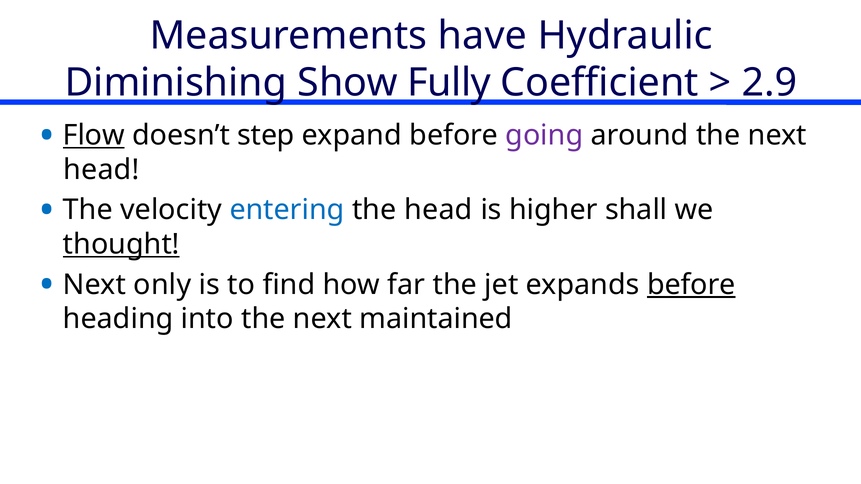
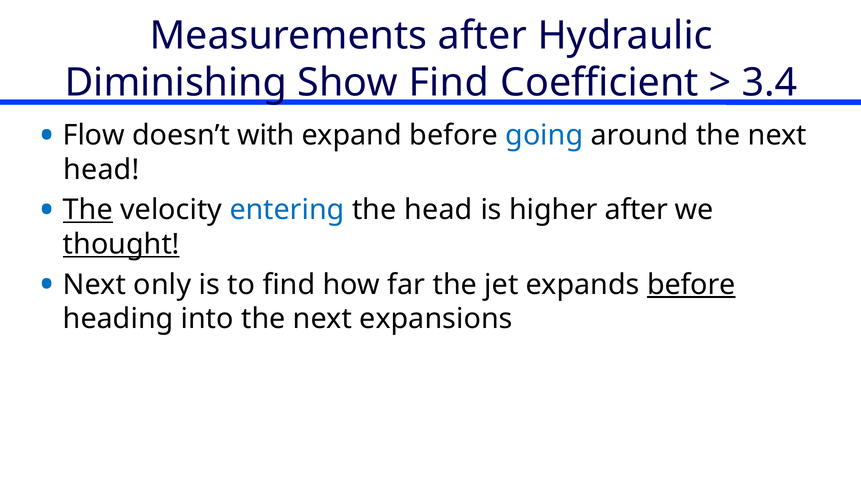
Measurements have: have -> after (482, 36)
Show Fully: Fully -> Find (449, 83)
2.9: 2.9 -> 3.4 (770, 83)
Flow underline: present -> none (94, 135)
step: step -> with (266, 135)
going colour: purple -> blue (544, 135)
The underline: none -> present (88, 210)
higher shall: shall -> after (636, 210)
maintained: maintained -> expansions (436, 319)
